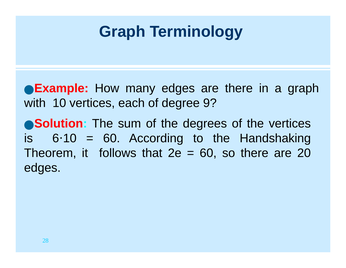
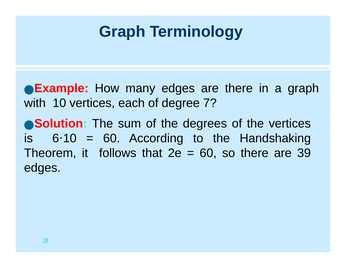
9: 9 -> 7 (210, 103)
20: 20 -> 39 (304, 153)
